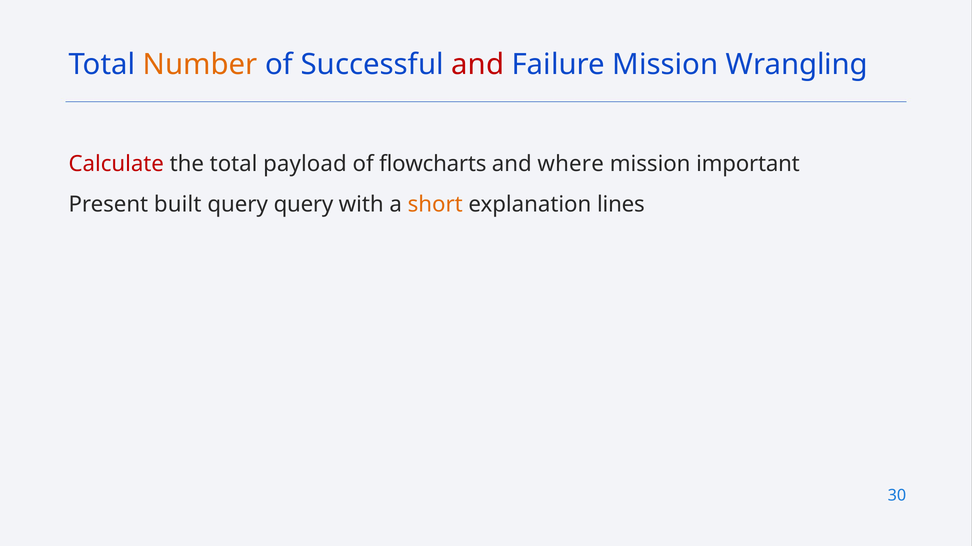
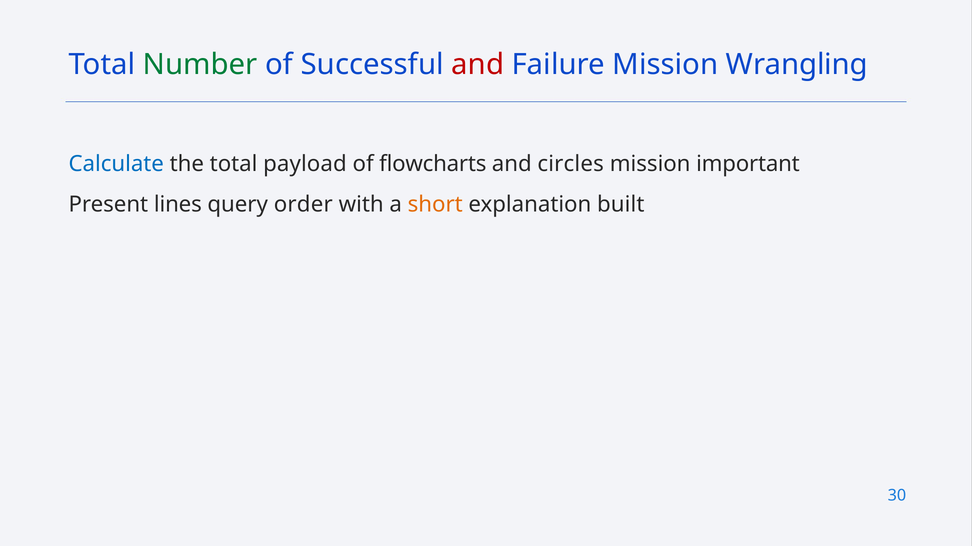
Number colour: orange -> green (200, 65)
Calculate colour: red -> blue (116, 164)
where: where -> circles (571, 164)
built: built -> lines (178, 205)
query query: query -> order (303, 205)
lines: lines -> built (621, 205)
